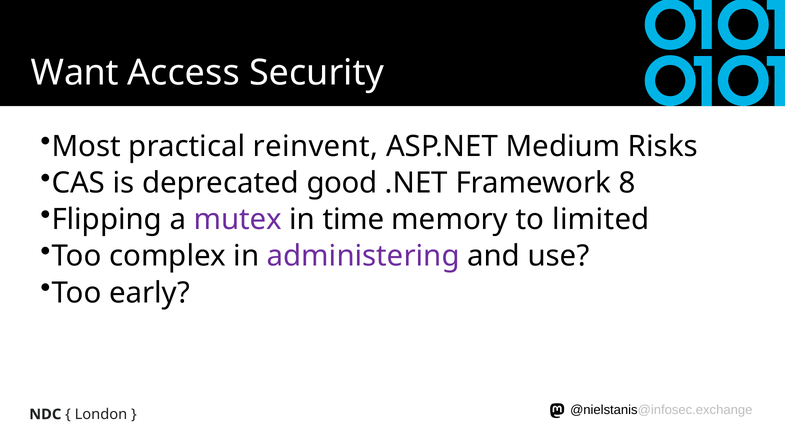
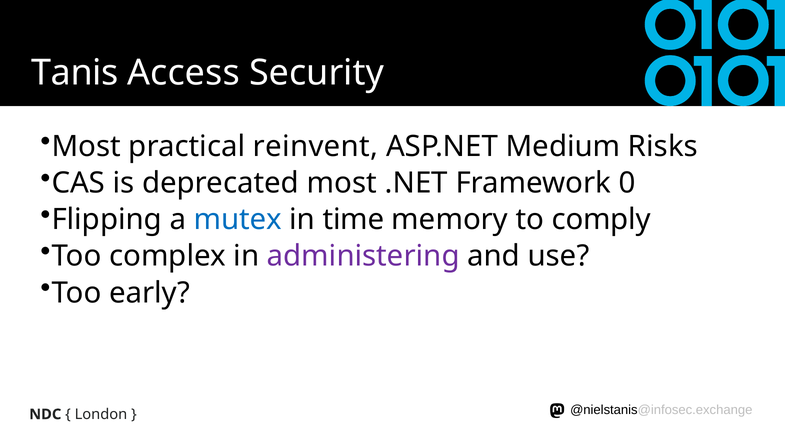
Want: Want -> Tanis (75, 73)
deprecated good: good -> most (342, 183)
8: 8 -> 0 (627, 183)
mutex colour: purple -> blue (238, 219)
limited: limited -> comply (601, 219)
